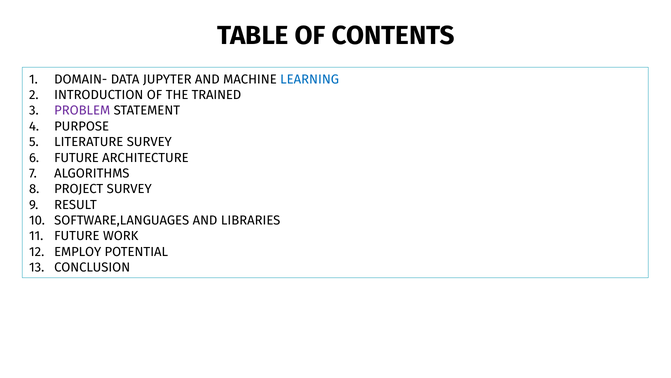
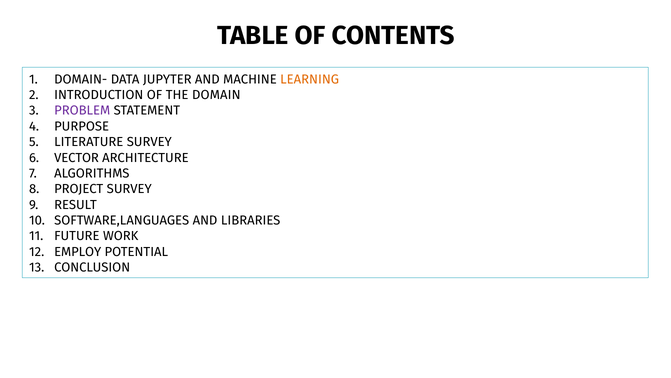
LEARNING colour: blue -> orange (310, 79)
TRAINED: TRAINED -> DOMAIN (216, 95)
FUTURE: FUTURE -> VECTOR (77, 157)
